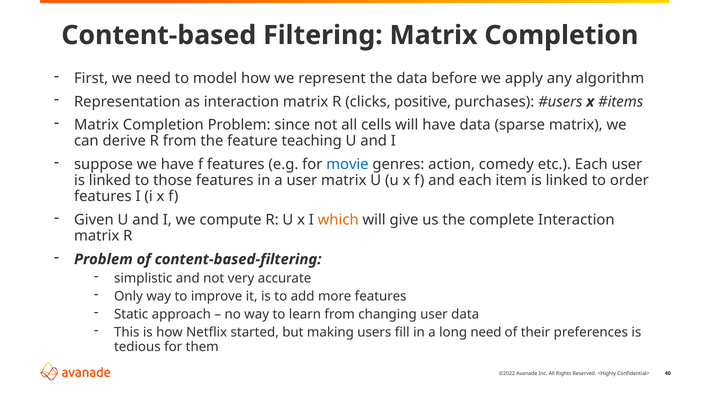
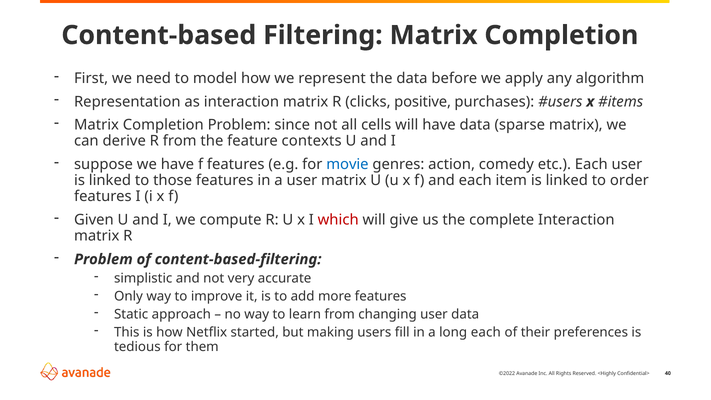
teaching: teaching -> contexts (312, 141)
which colour: orange -> red (338, 220)
long need: need -> each (486, 332)
